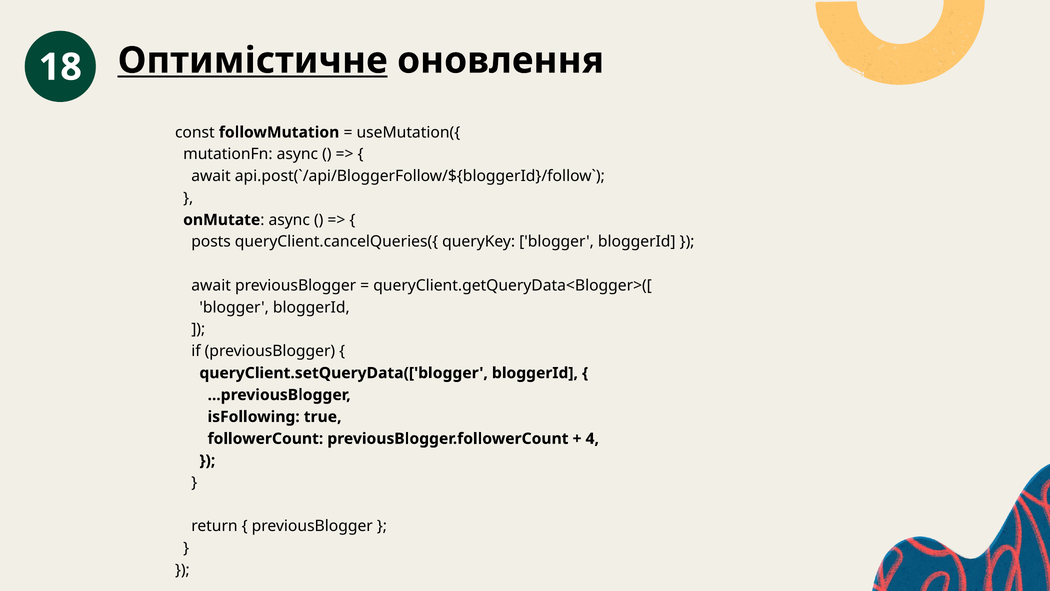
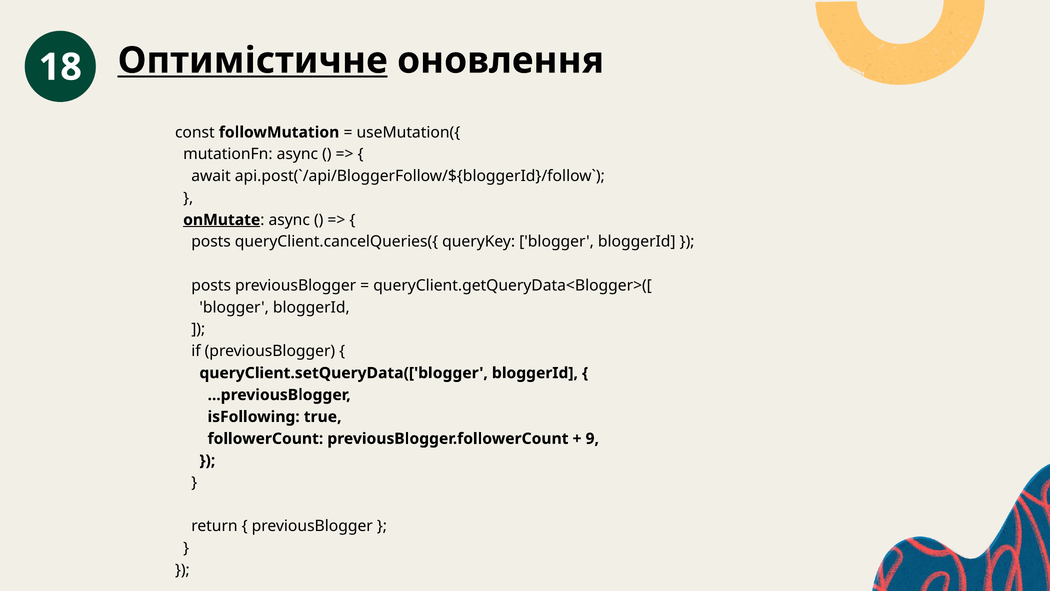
onMutate underline: none -> present (222, 220)
await: await -> posts (211, 285)
4: 4 -> 9 (592, 438)
